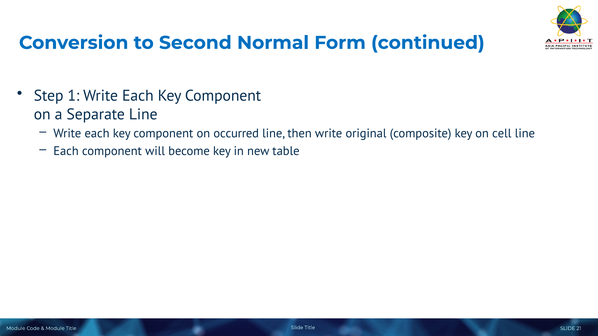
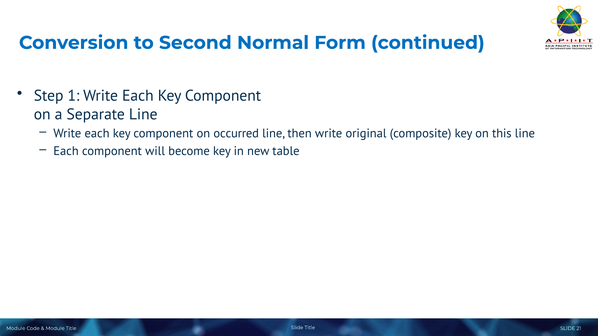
cell: cell -> this (502, 134)
